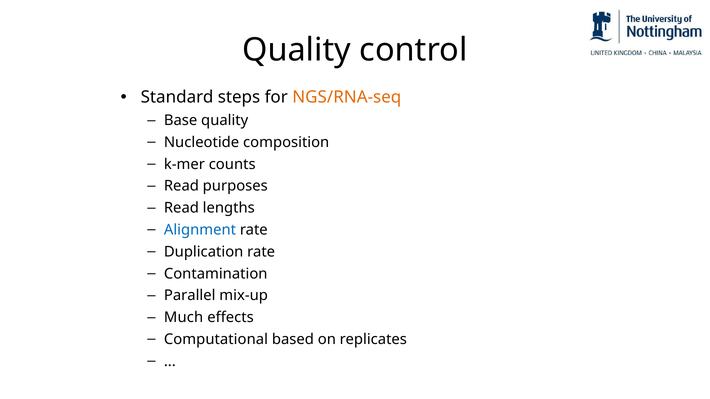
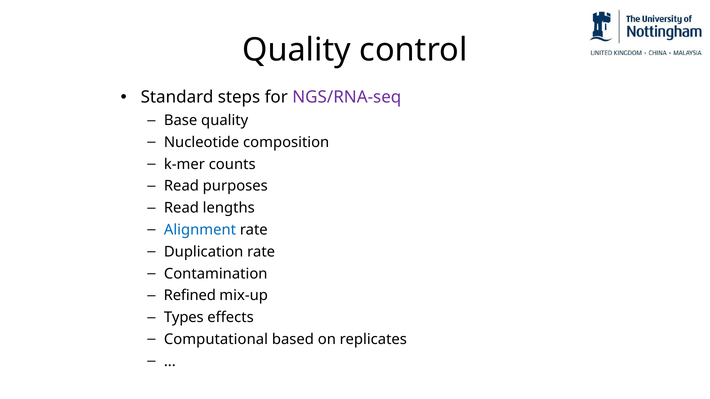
NGS/RNA-seq colour: orange -> purple (347, 97)
Parallel: Parallel -> Refined (190, 296)
Much: Much -> Types (184, 318)
